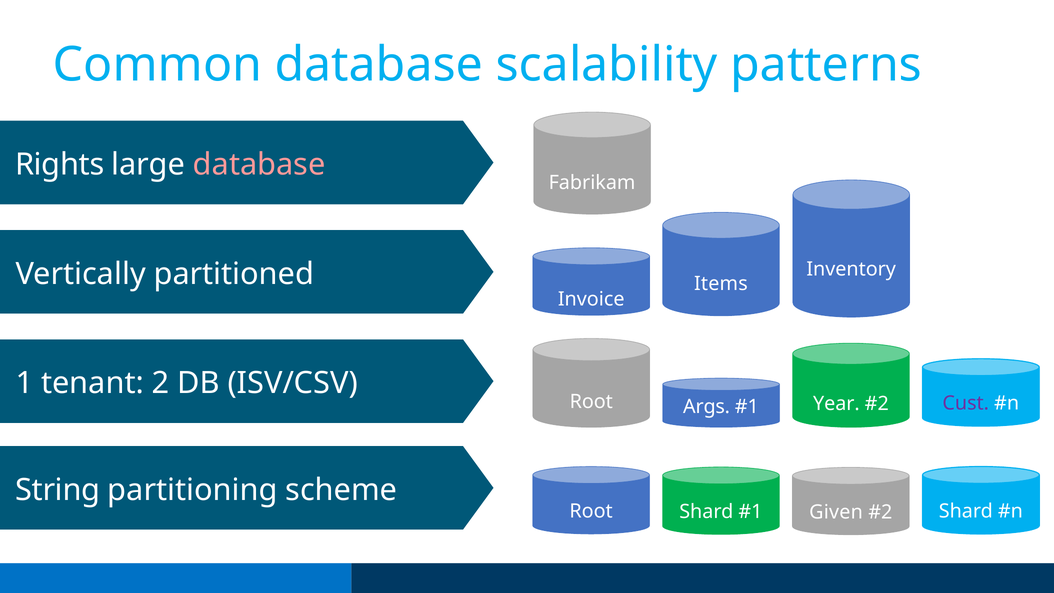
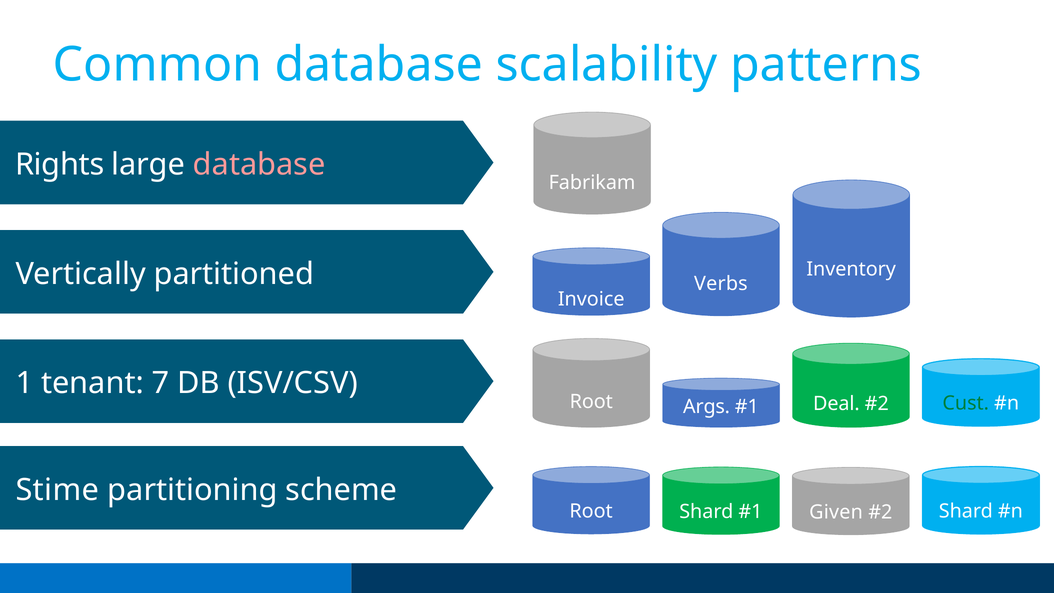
Items: Items -> Verbs (721, 284)
2: 2 -> 7 (161, 383)
Cust colour: purple -> green (966, 403)
Year: Year -> Deal (836, 404)
String: String -> Stime (57, 490)
